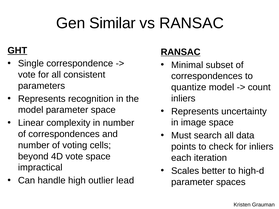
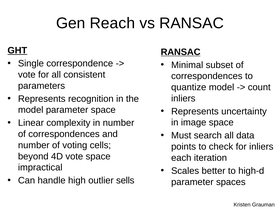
Similar: Similar -> Reach (112, 23)
lead: lead -> sells (125, 181)
